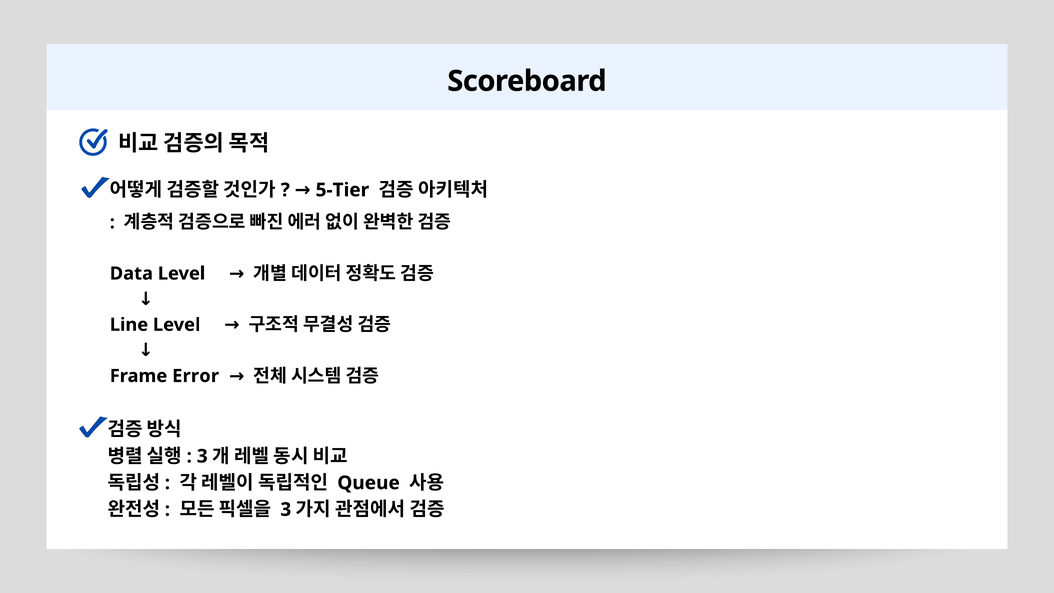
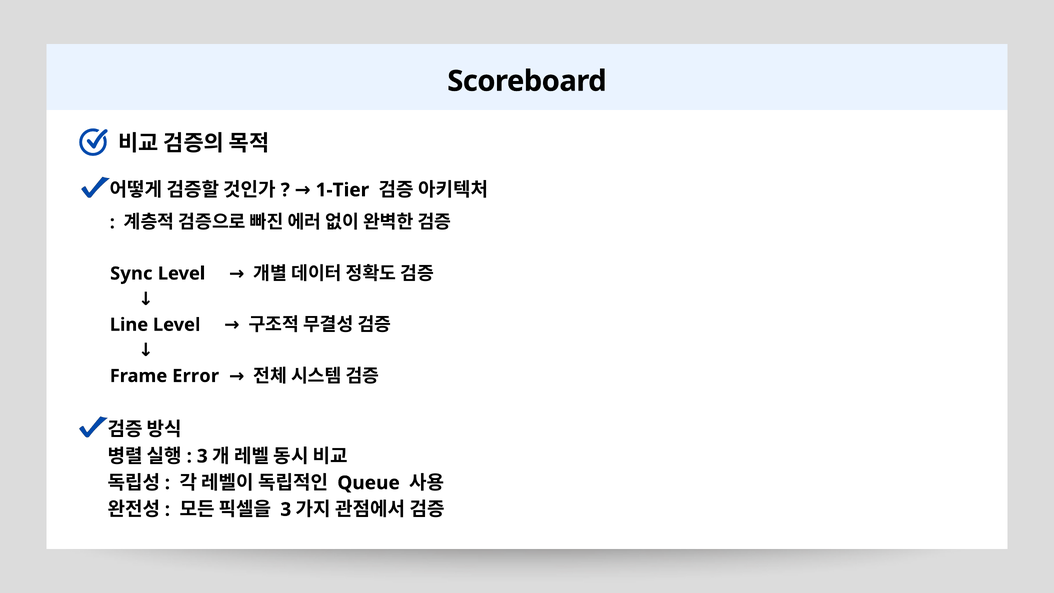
5-Tier: 5-Tier -> 1-Tier (342, 190)
Data: Data -> Sync (131, 273)
